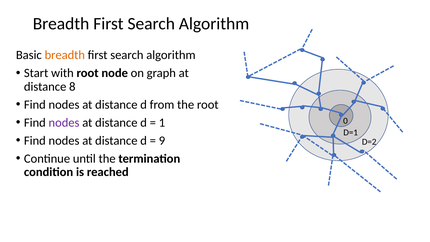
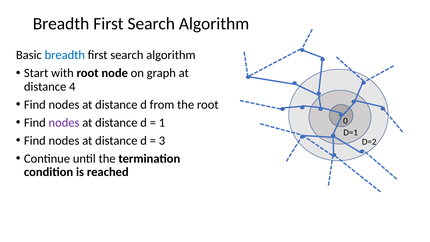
breadth colour: orange -> blue (65, 55)
8: 8 -> 4 (72, 87)
9: 9 -> 3 (162, 141)
